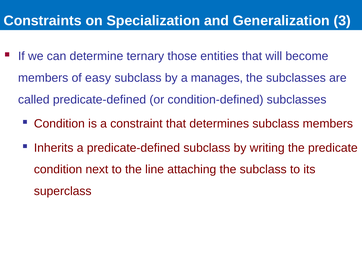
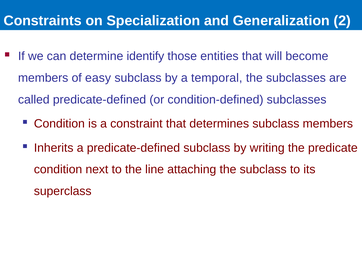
3: 3 -> 2 (342, 21)
ternary: ternary -> identify (145, 56)
manages: manages -> temporal (217, 78)
